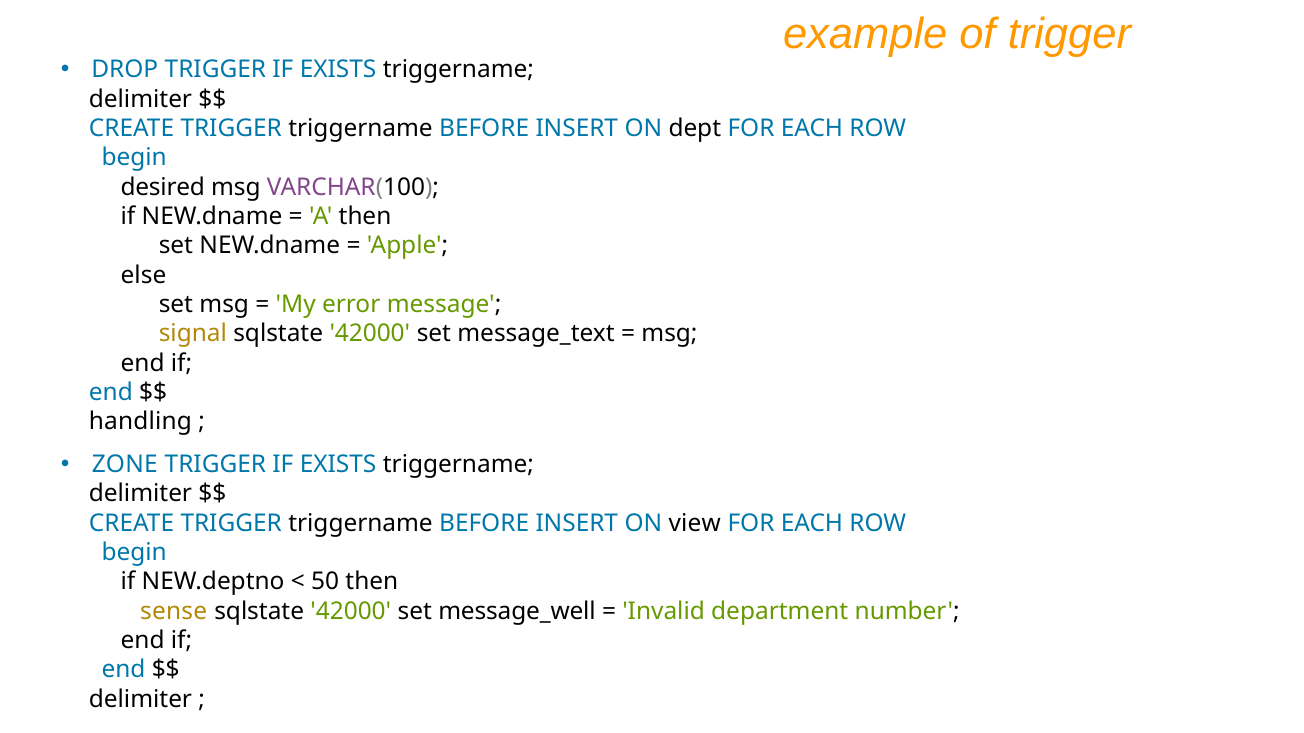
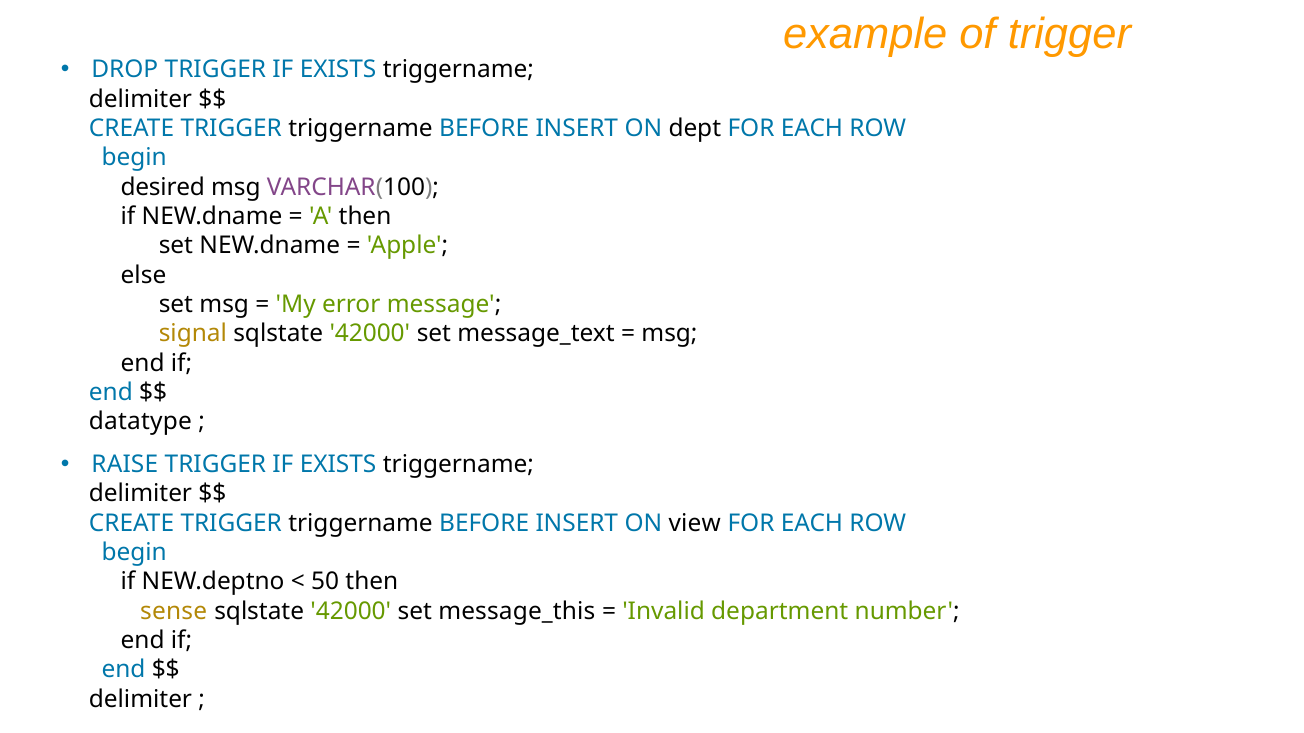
handling: handling -> datatype (140, 422)
ZONE: ZONE -> RAISE (125, 465)
message_well: message_well -> message_this (517, 612)
